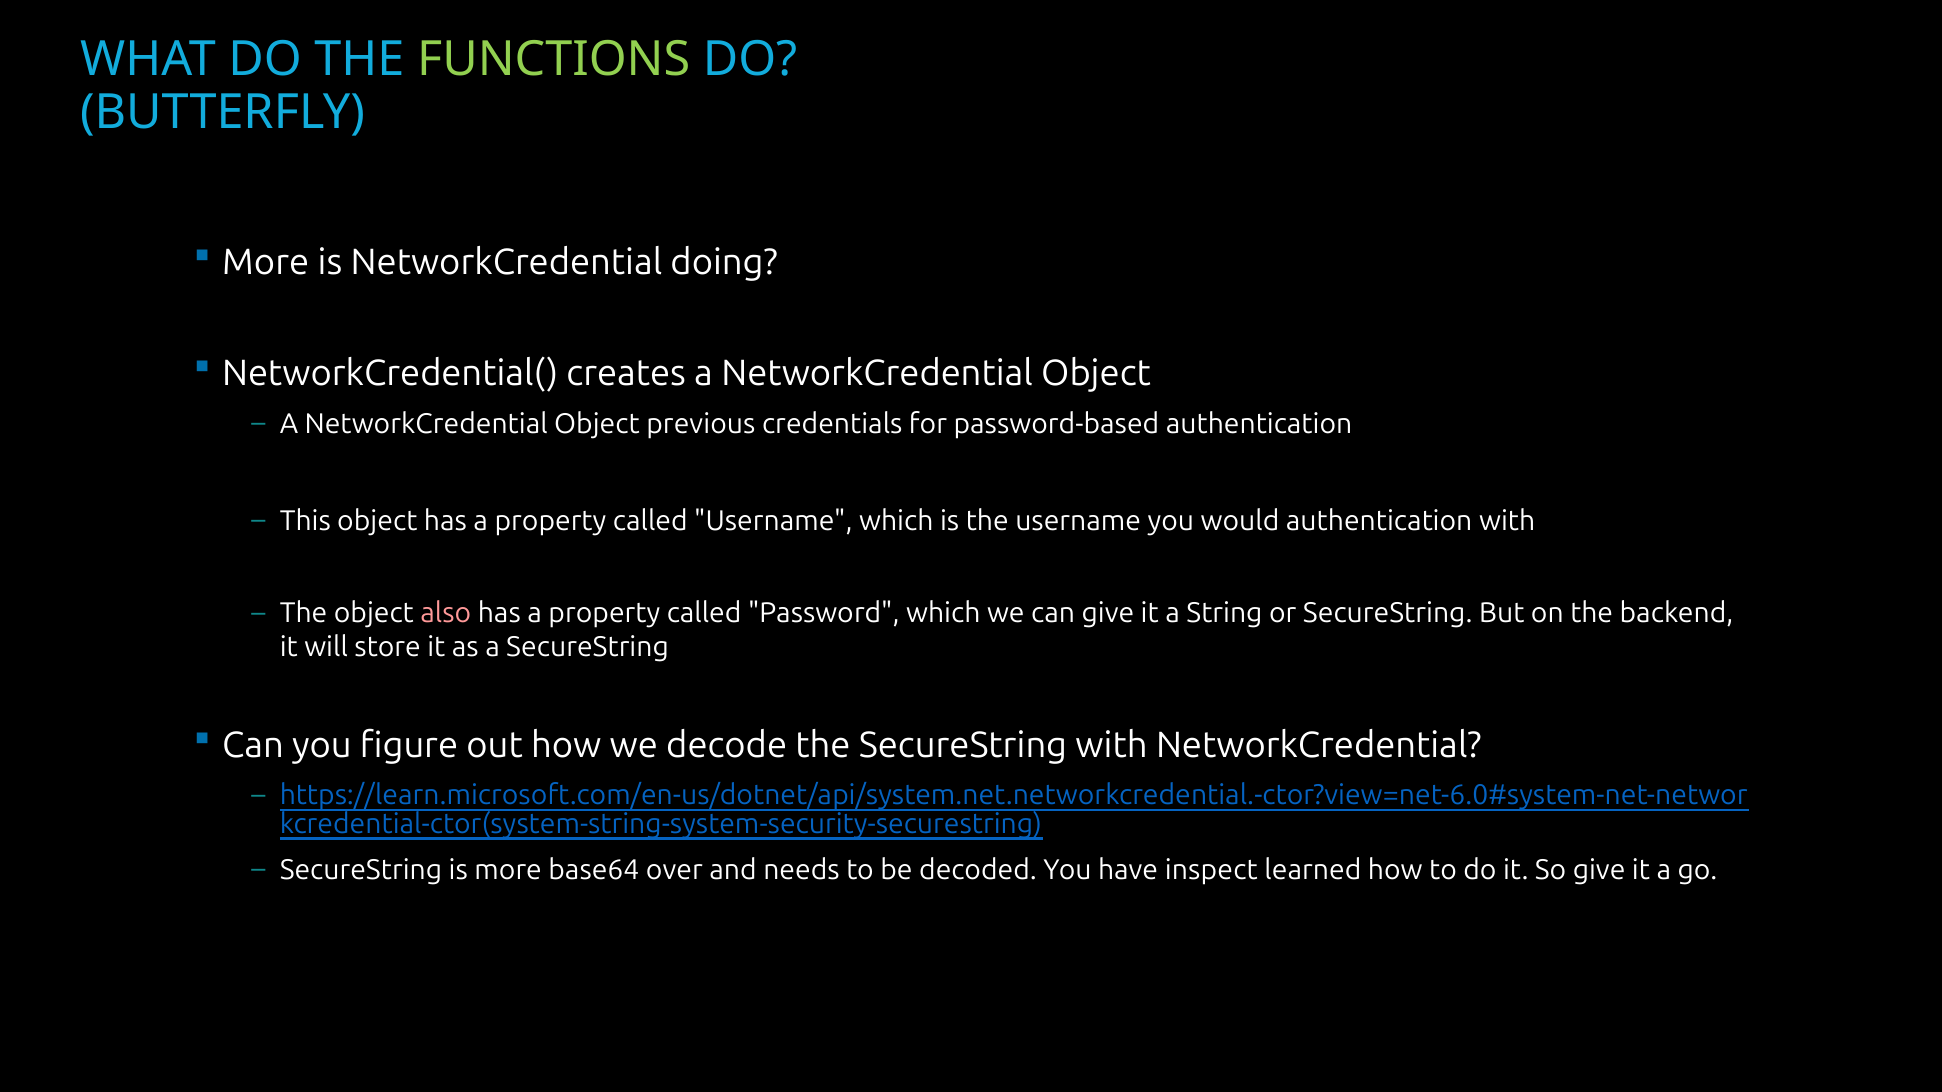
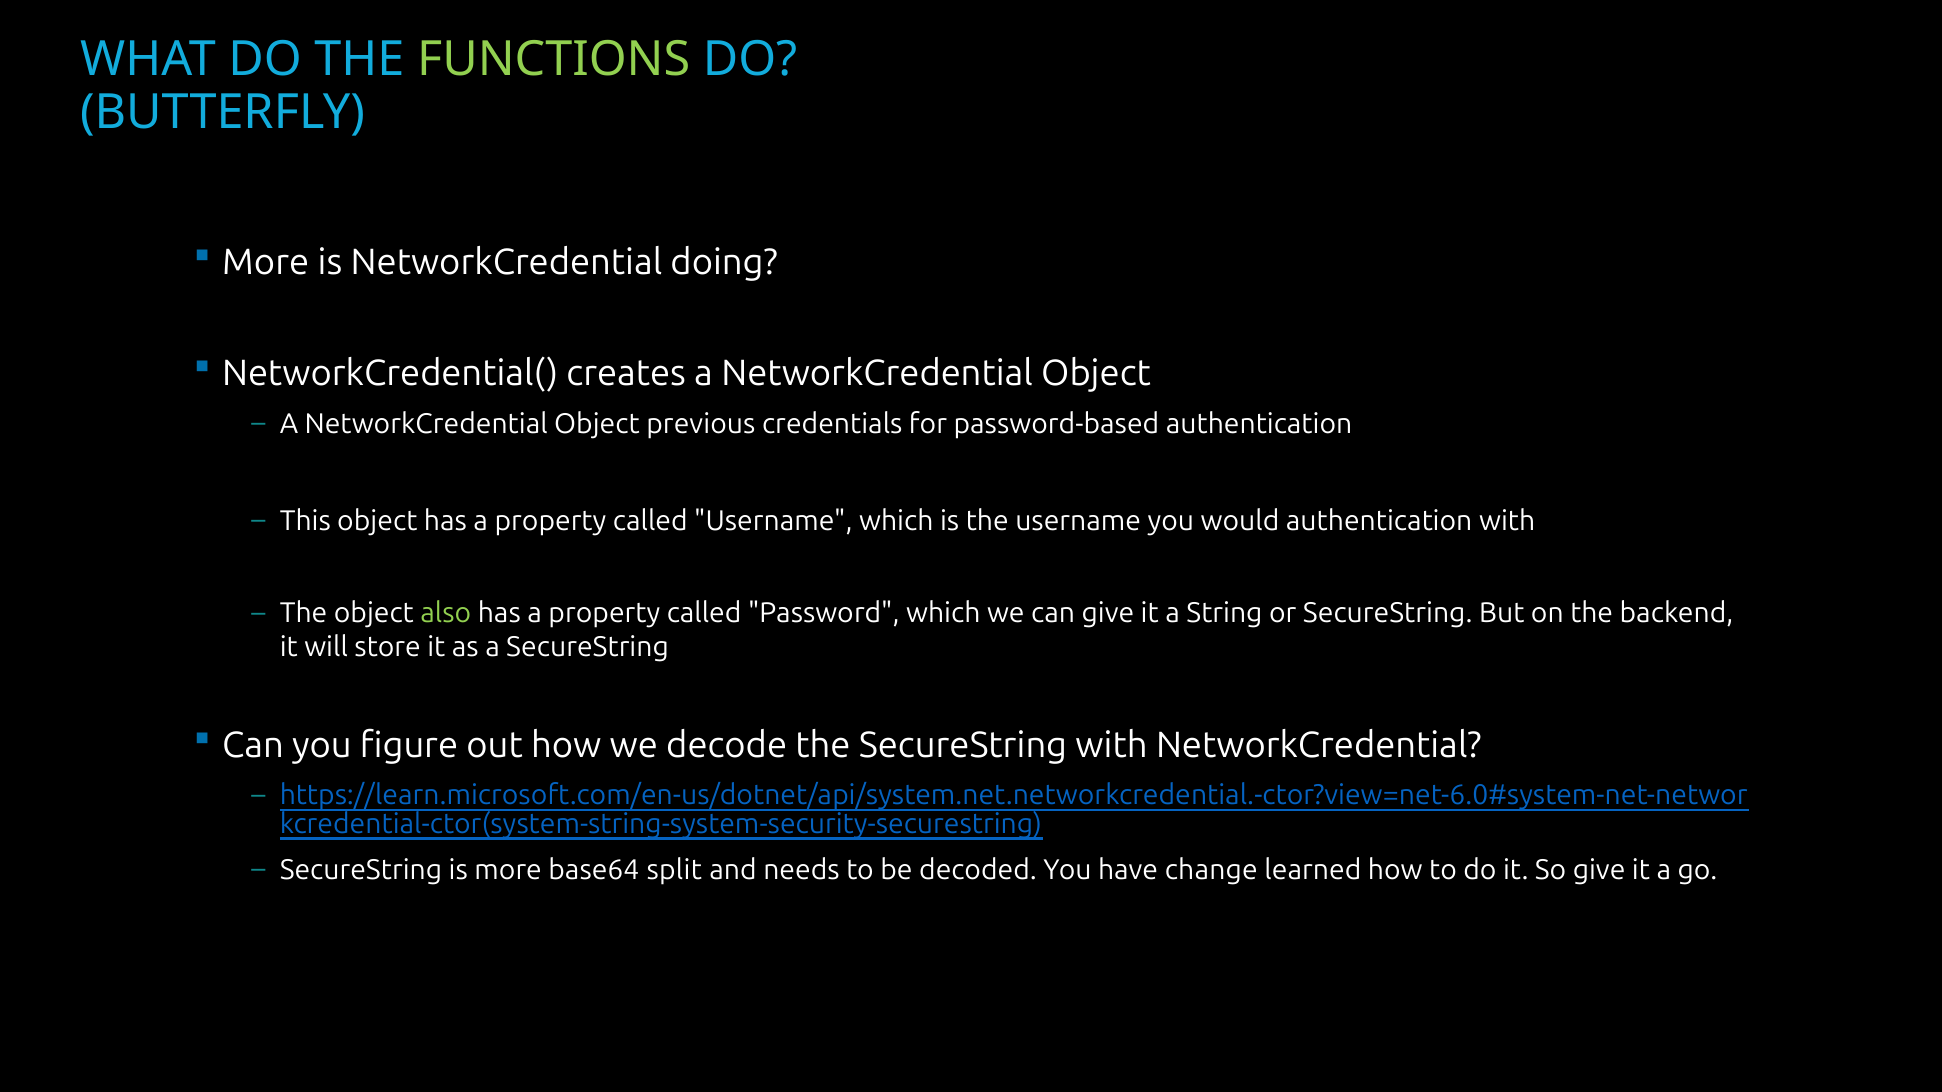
also colour: pink -> light green (446, 614)
over: over -> split (674, 870)
inspect: inspect -> change (1211, 870)
